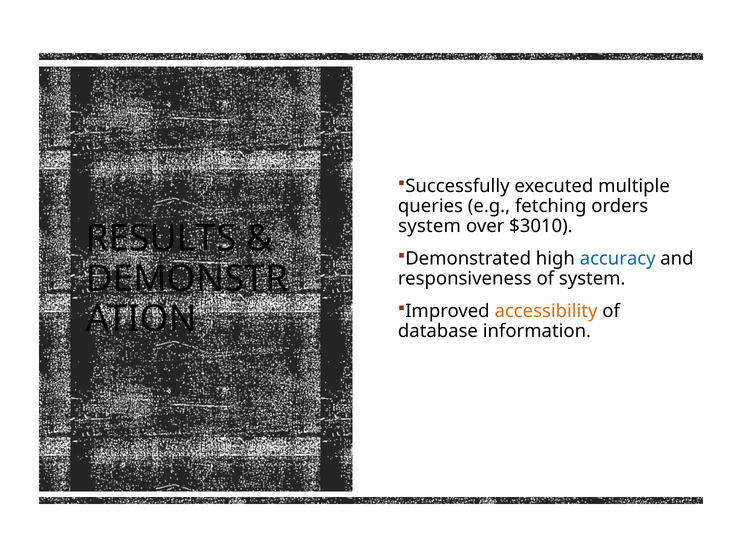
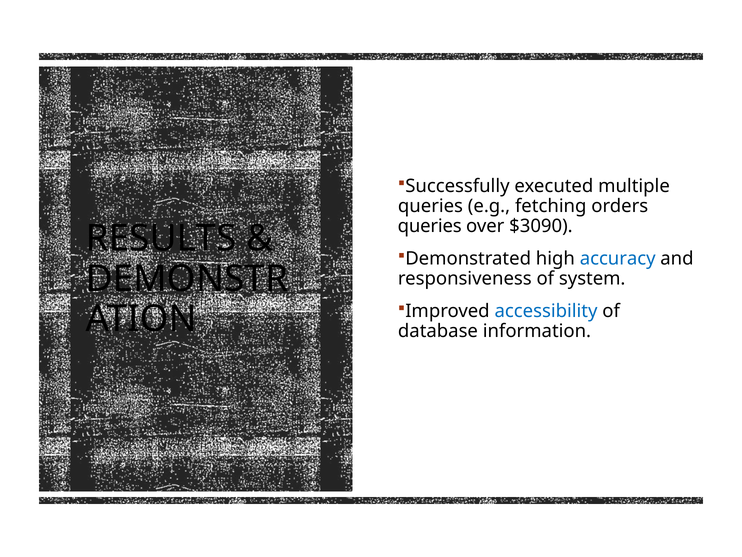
system: system -> queries (430, 226)
$3010: $3010 -> $3090 (541, 226)
accessibility colour: orange -> blue (546, 311)
